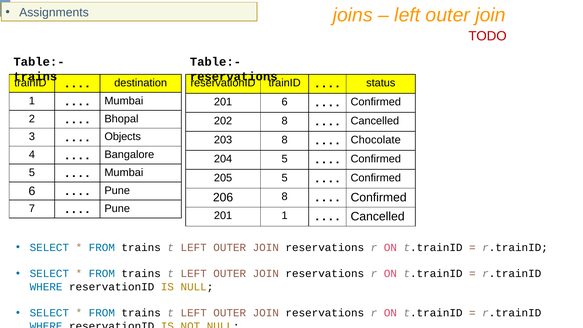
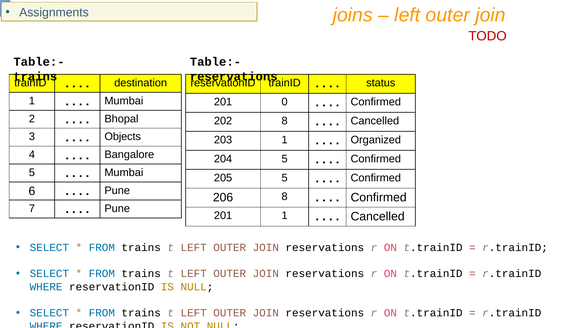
201 6: 6 -> 0 (285, 102)
203 8: 8 -> 1 (285, 140)
Chocolate: Chocolate -> Organized (376, 140)
